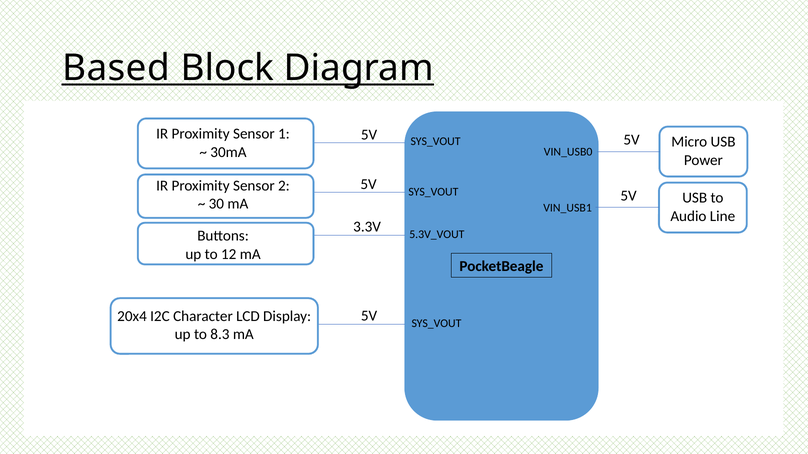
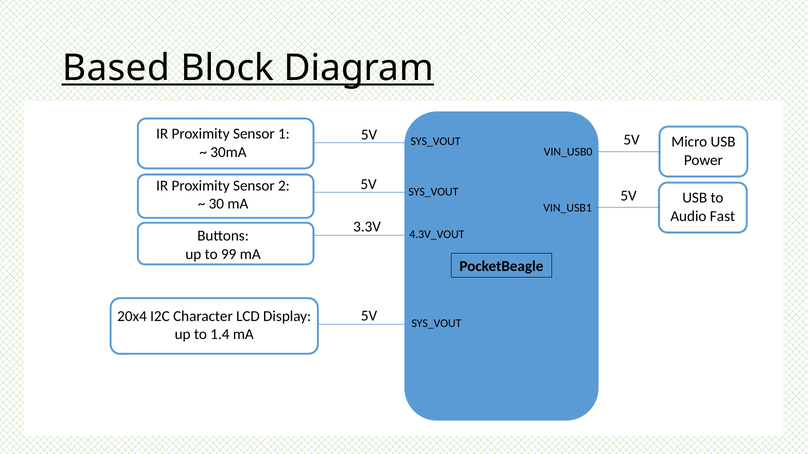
Line: Line -> Fast (723, 216)
5.3V_VOUT: 5.3V_VOUT -> 4.3V_VOUT (437, 235)
12: 12 -> 99 (229, 254)
8.3: 8.3 -> 1.4 (220, 335)
